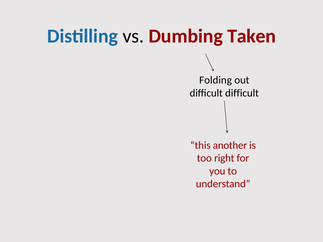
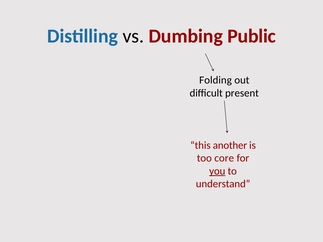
Taken: Taken -> Public (252, 36)
difficult difficult: difficult -> present (242, 93)
right: right -> core (224, 158)
you underline: none -> present (217, 171)
